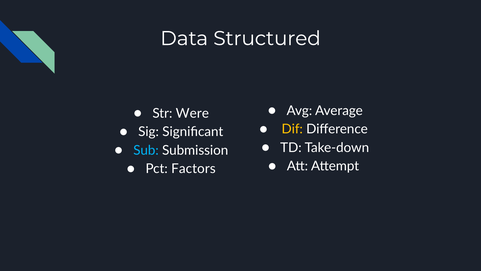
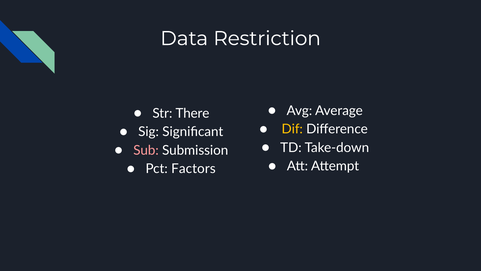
Structured: Structured -> Restriction (267, 38)
Were: Were -> There (192, 113)
Sub colour: light blue -> pink (146, 150)
